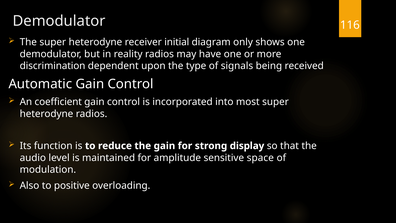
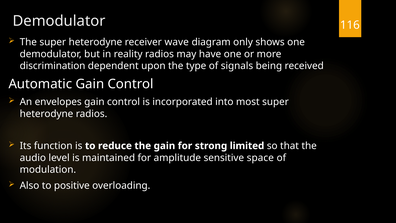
initial: initial -> wave (177, 42)
coefficient: coefficient -> envelopes (58, 102)
display: display -> limited (247, 146)
